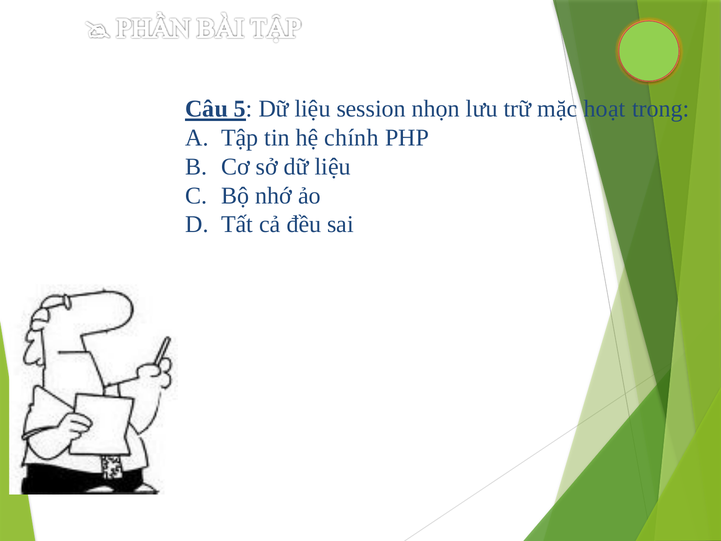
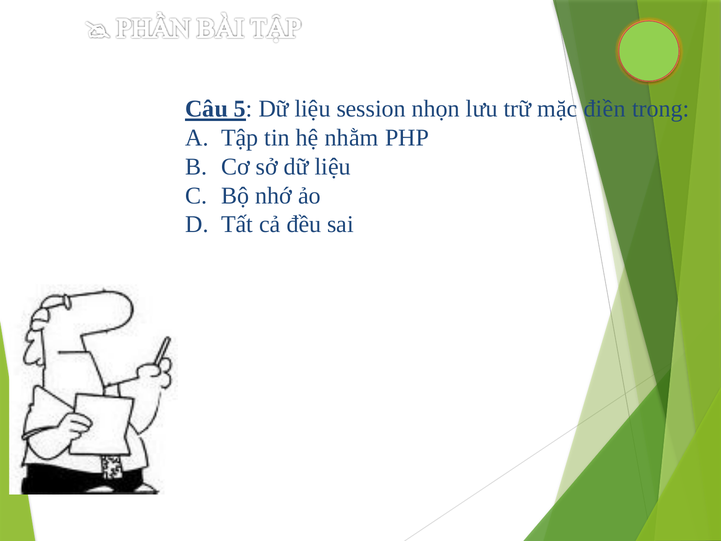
hoạt: hoạt -> điền (605, 109)
chính: chính -> nhằm (352, 138)
